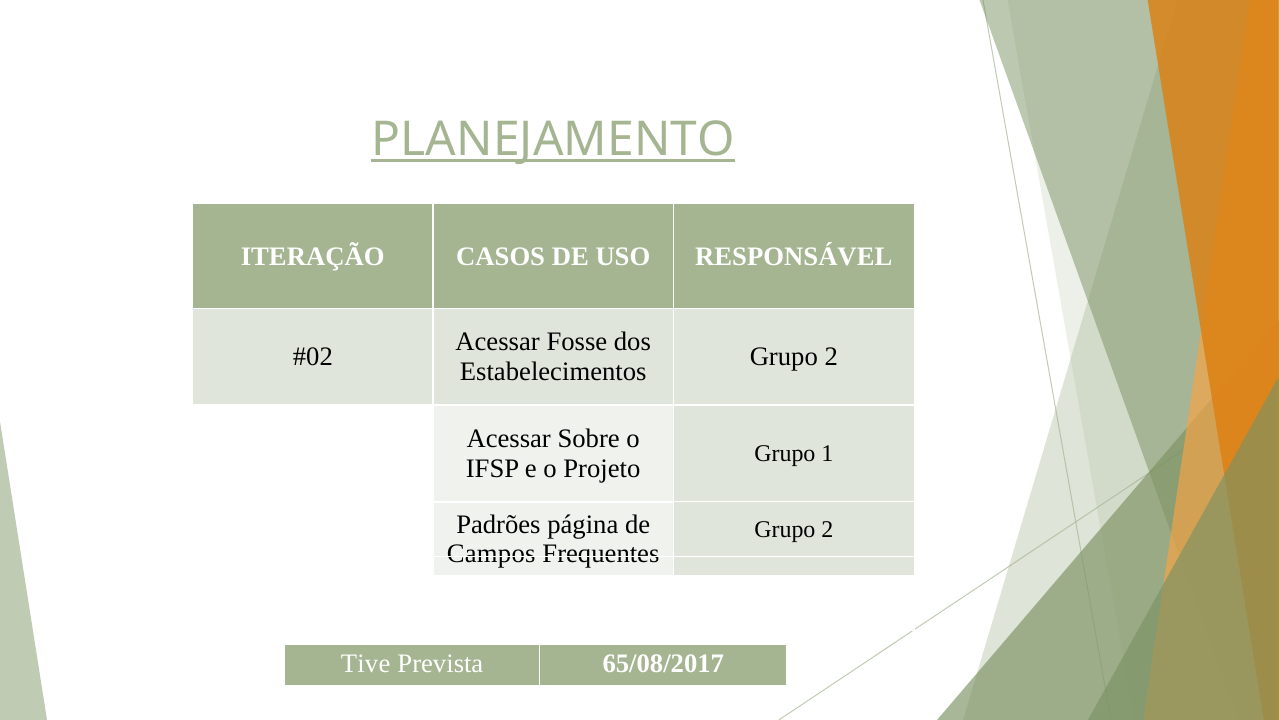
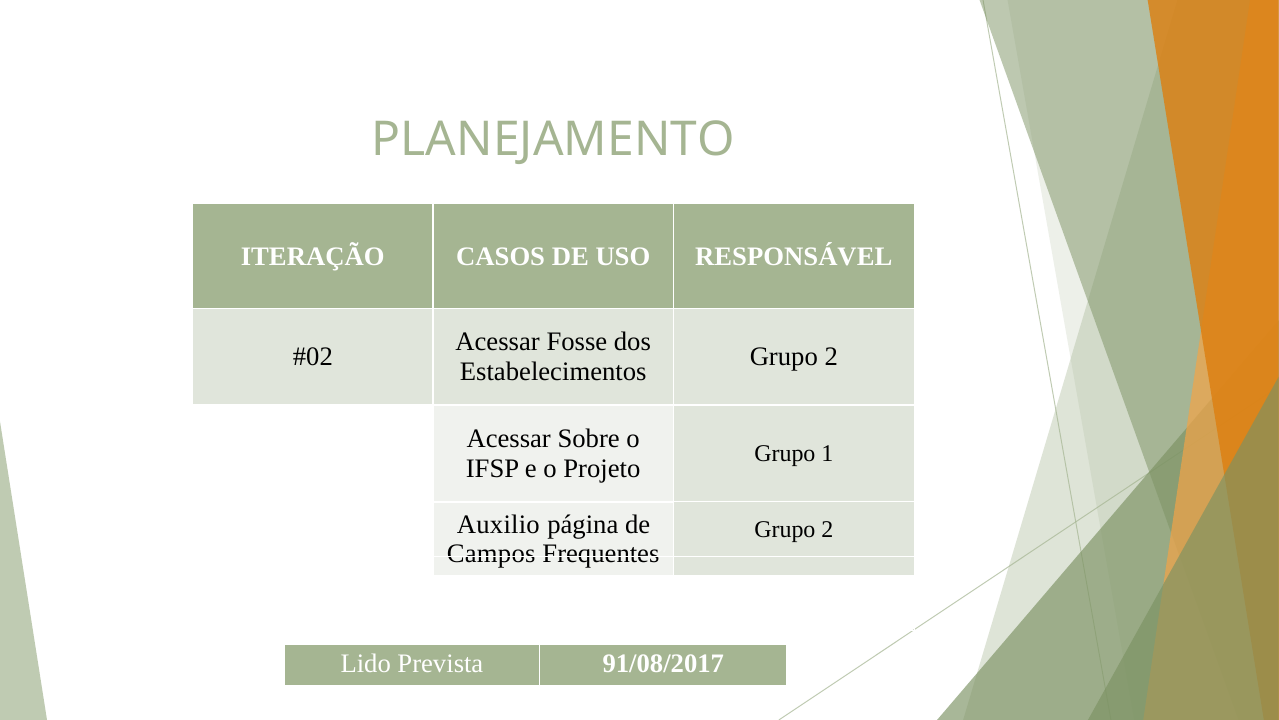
PLANEJAMENTO underline: present -> none (553, 140)
Padrões: Padrões -> Auxilio (498, 524)
Tive: Tive -> Lido (366, 664)
65/08/2017: 65/08/2017 -> 91/08/2017 (663, 664)
